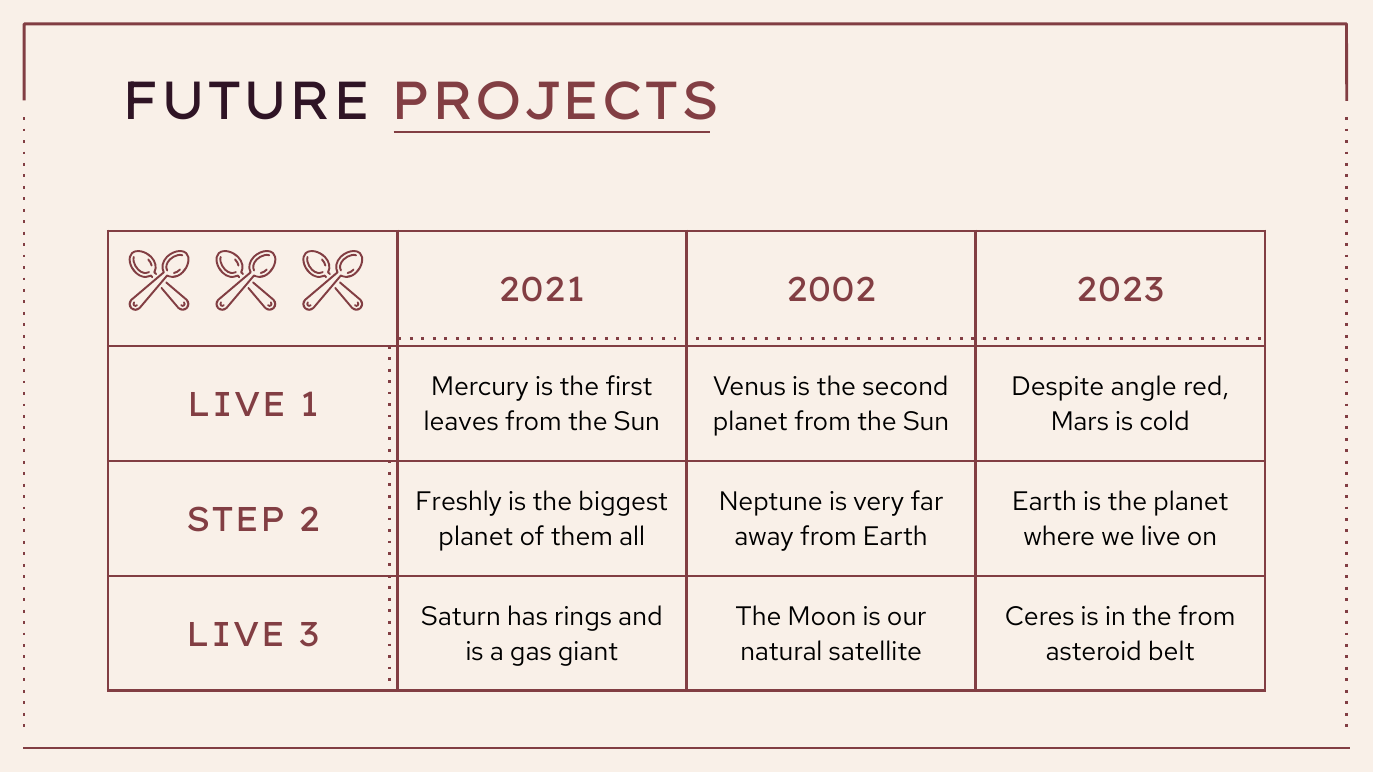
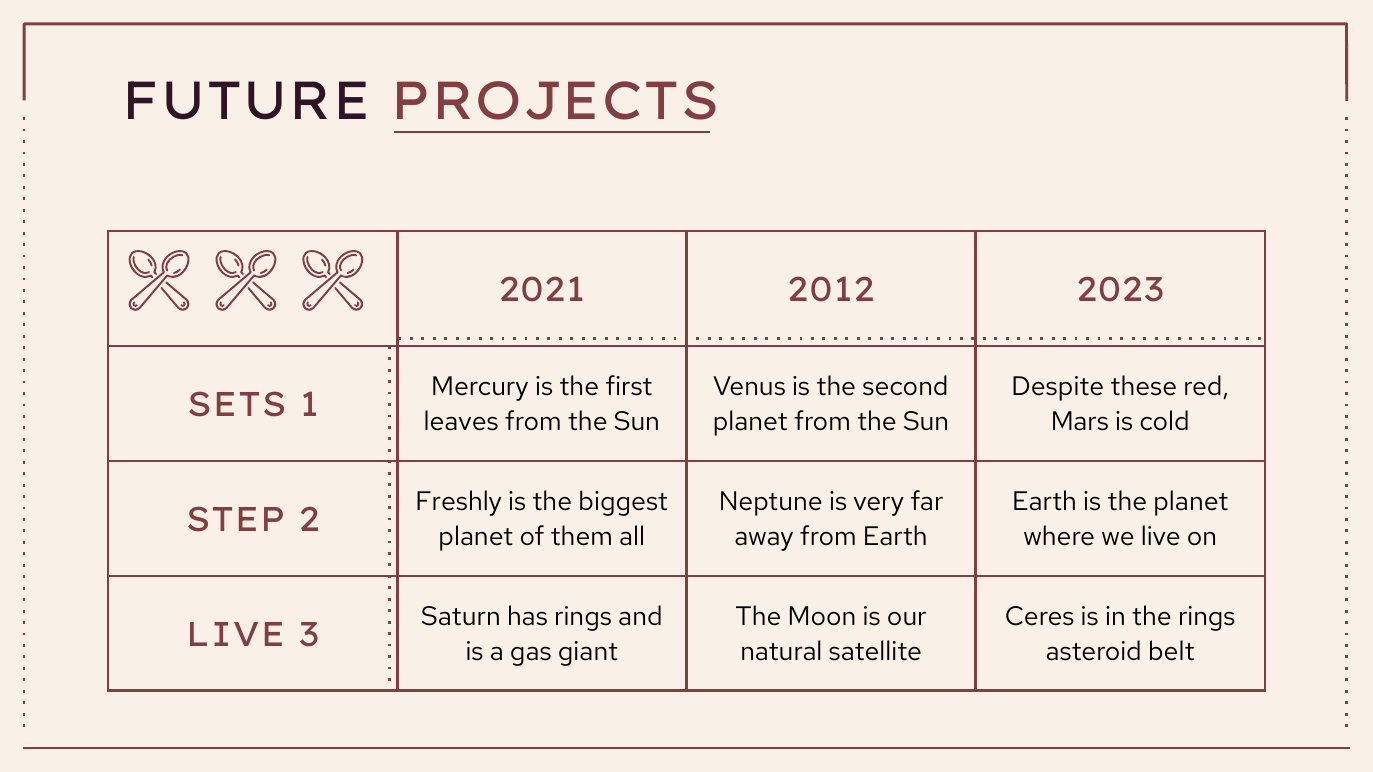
2002: 2002 -> 2012 (831, 290)
angle: angle -> these (1144, 386)
LIVE: LIVE -> SETS (237, 405)
the from: from -> rings (1207, 616)
